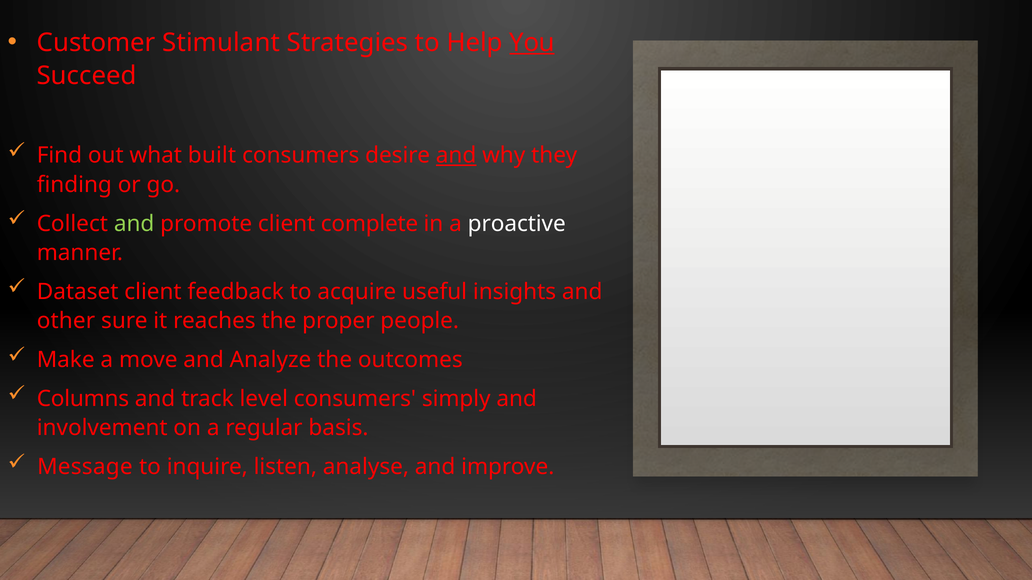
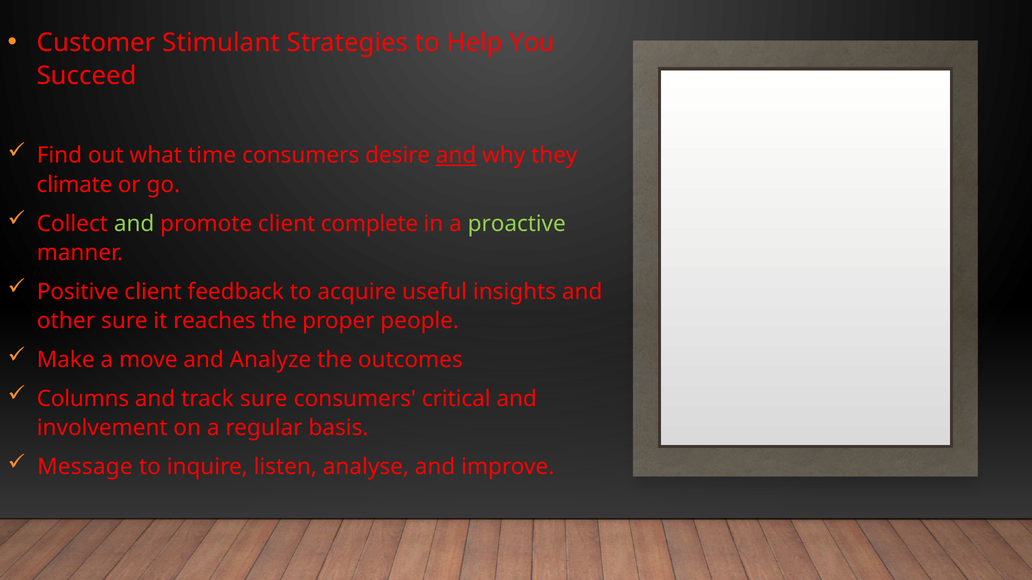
You underline: present -> none (532, 43)
built: built -> time (212, 156)
finding: finding -> climate (74, 185)
proactive colour: white -> light green (517, 224)
Dataset: Dataset -> Positive (78, 292)
track level: level -> sure (264, 399)
simply: simply -> critical (456, 399)
